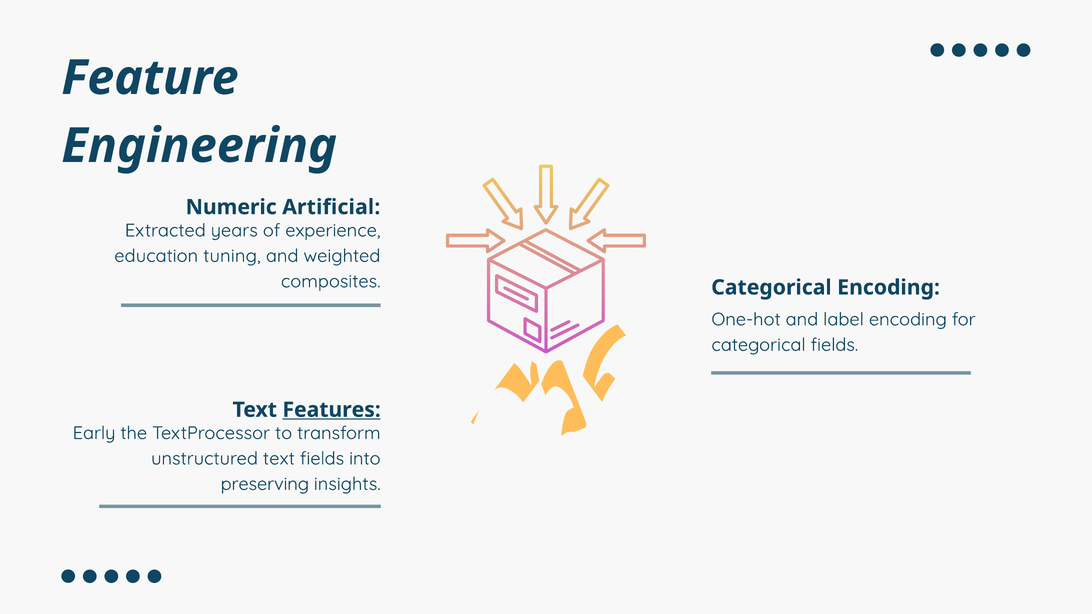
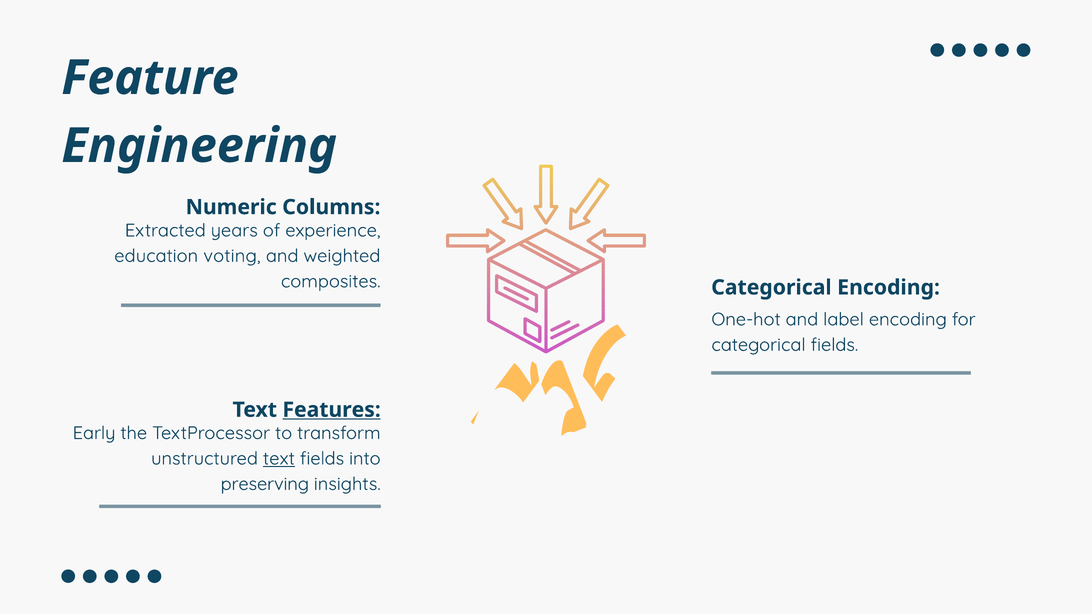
Artificial: Artificial -> Columns (331, 207)
tuning: tuning -> voting (232, 256)
text underline: none -> present (279, 459)
